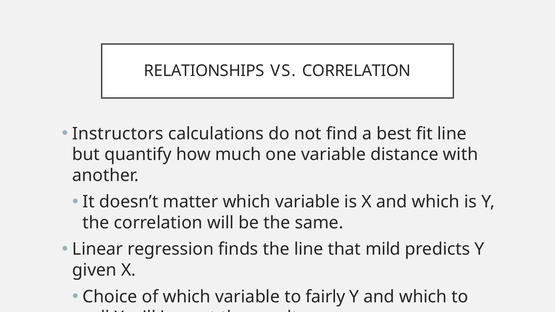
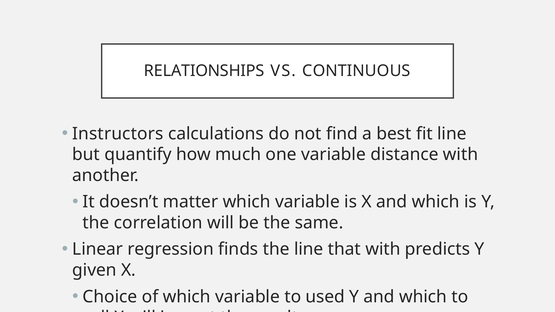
VS CORRELATION: CORRELATION -> CONTINUOUS (356, 71)
that mild: mild -> with (383, 249)
fairly: fairly -> used (325, 297)
